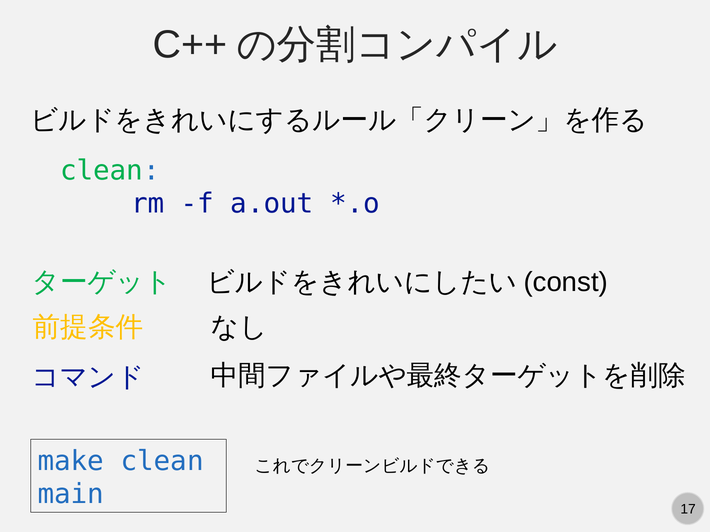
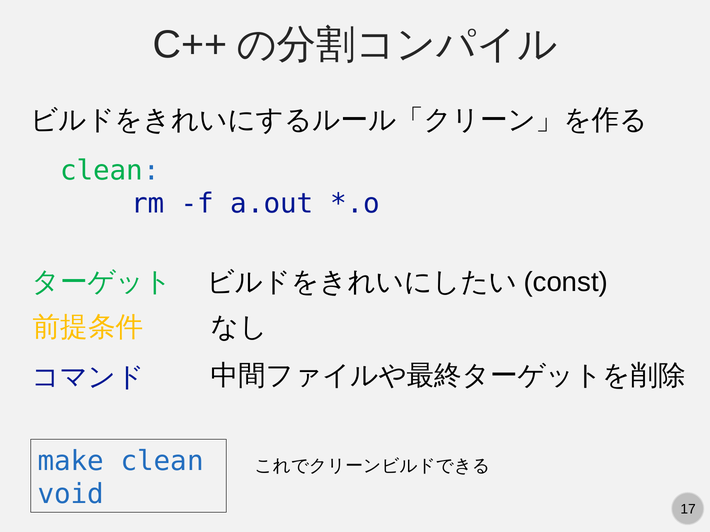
main: main -> void (71, 495)
